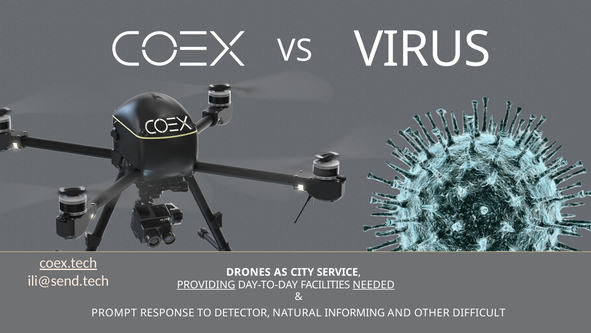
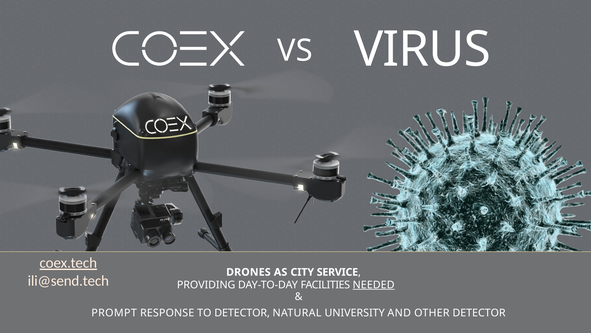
PROVIDING underline: present -> none (206, 284)
INFORMING: INFORMING -> UNIVERSITY (355, 313)
OTHER DIFFICULT: DIFFICULT -> DETECTOR (479, 313)
